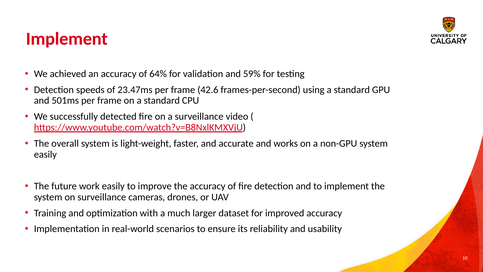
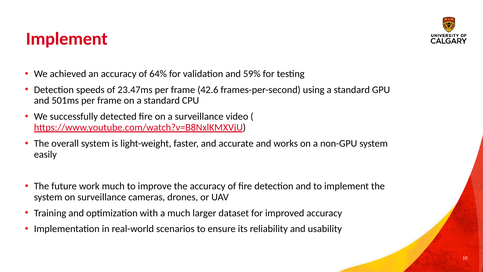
work easily: easily -> much (113, 186)
